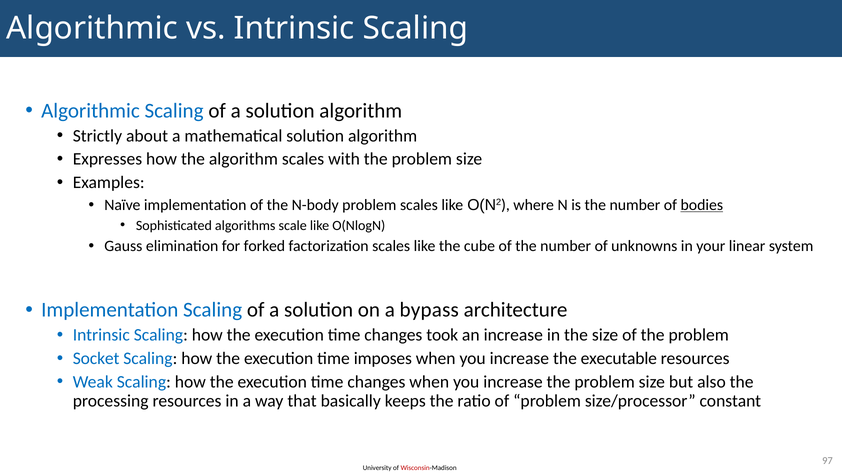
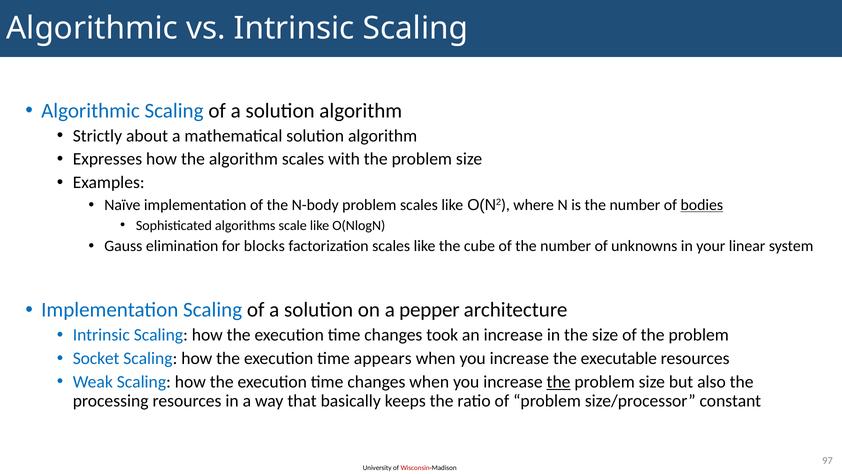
forked: forked -> blocks (264, 246)
bypass: bypass -> pepper (429, 310)
imposes: imposes -> appears (383, 358)
the underline: none -> present (559, 382)
